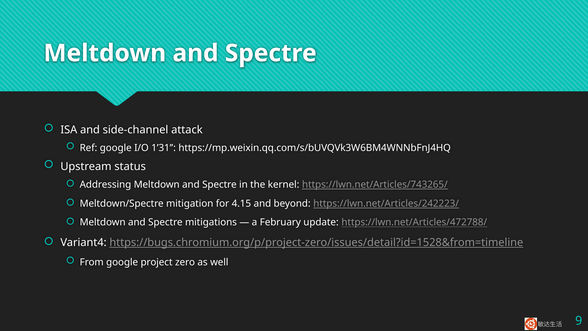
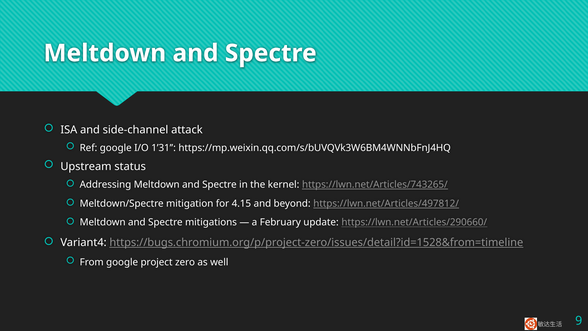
https://lwn.net/Articles/242223/: https://lwn.net/Articles/242223/ -> https://lwn.net/Articles/497812/ (386, 203)
https://lwn.net/Articles/472788/: https://lwn.net/Articles/472788/ -> https://lwn.net/Articles/290660/ (414, 222)
